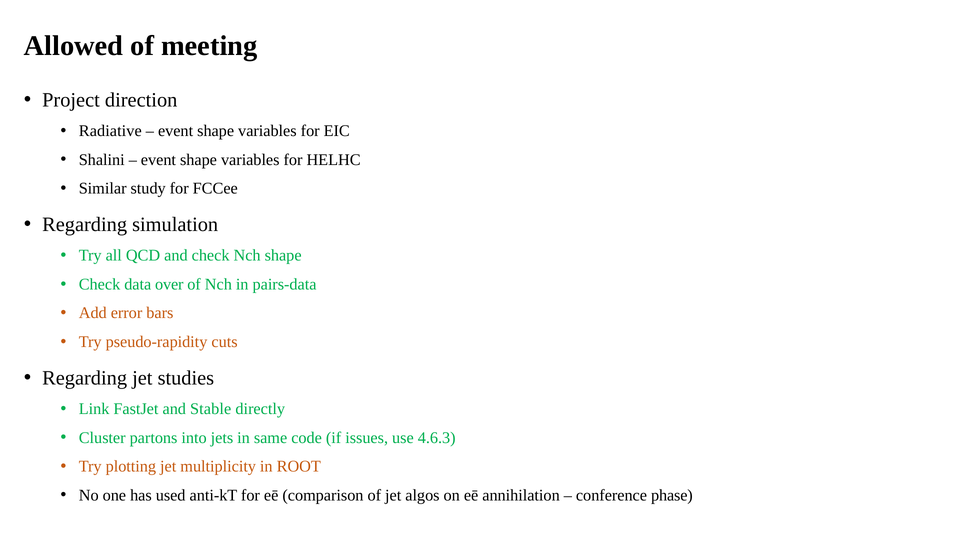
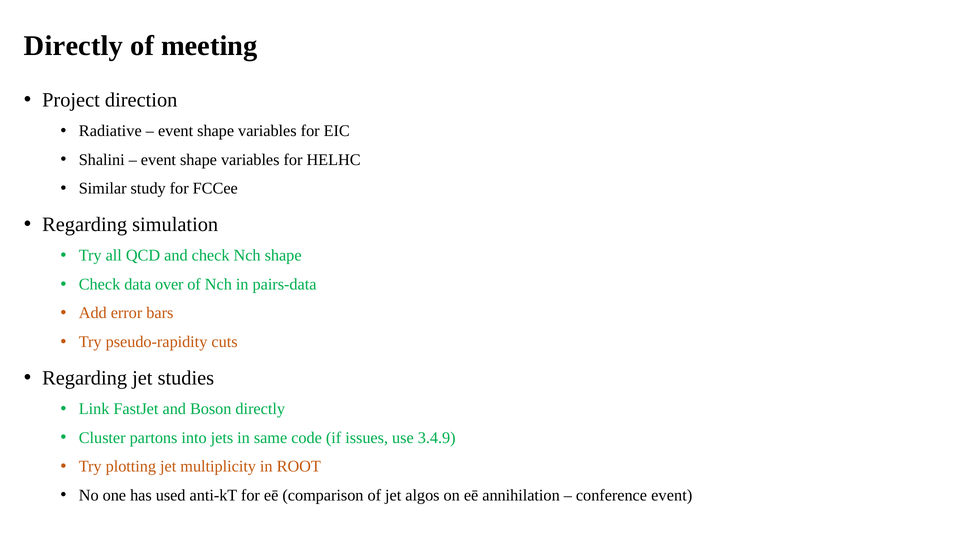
Allowed: Allowed -> Directly (74, 46)
Stable: Stable -> Boson (211, 409)
4.6.3: 4.6.3 -> 3.4.9 (437, 437)
conference phase: phase -> event (672, 495)
